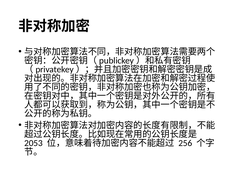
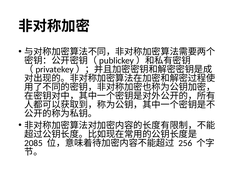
2053: 2053 -> 2085 (33, 143)
